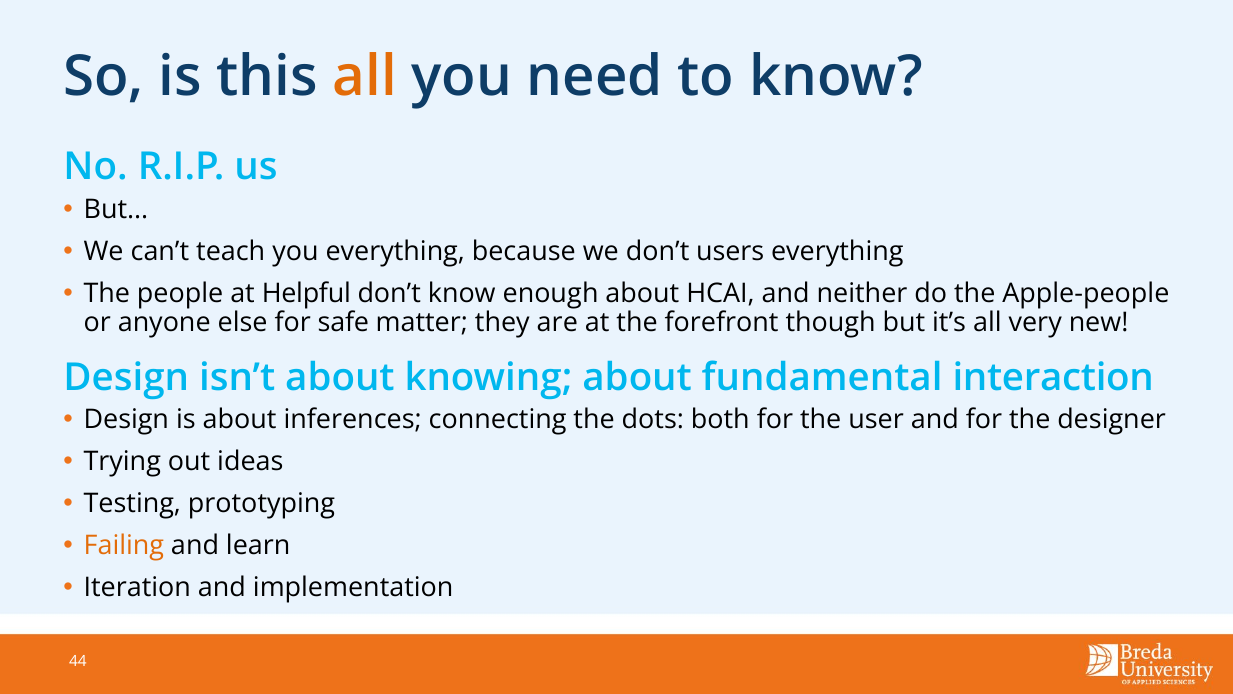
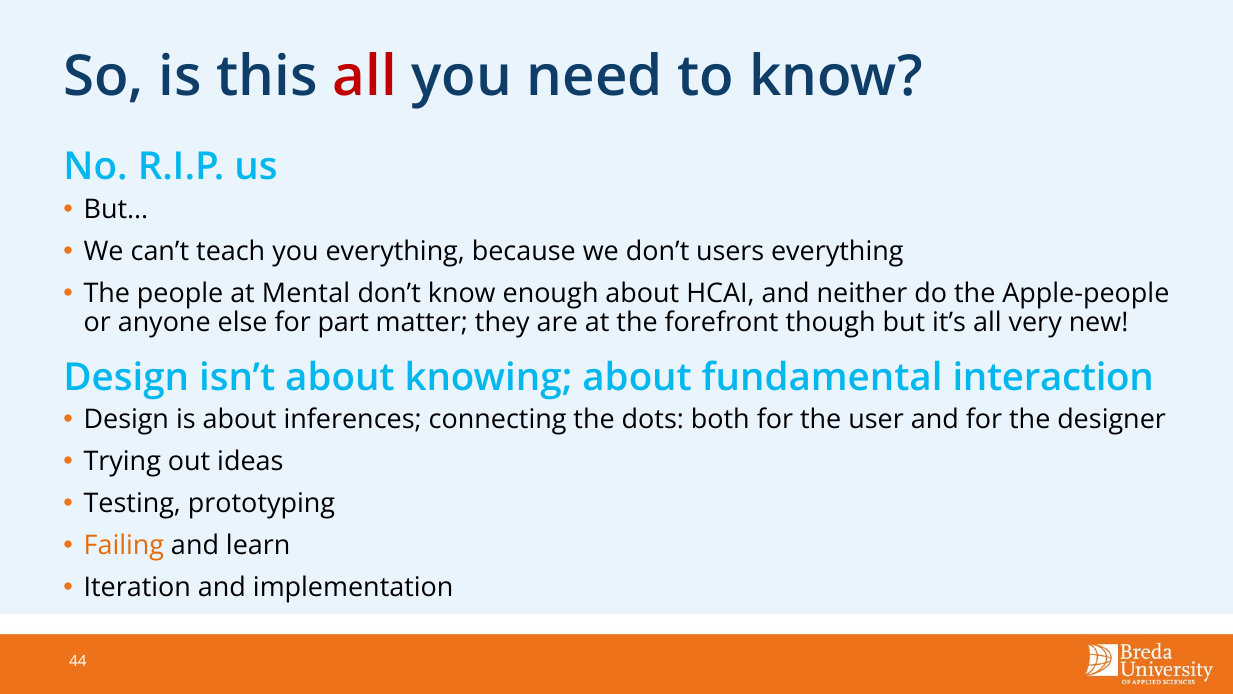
all colour: orange -> red (365, 76)
Helpful: Helpful -> Mental (306, 293)
safe: safe -> part (343, 322)
